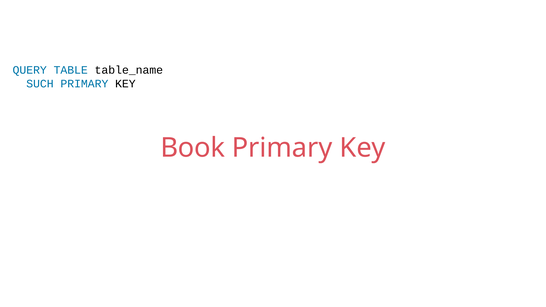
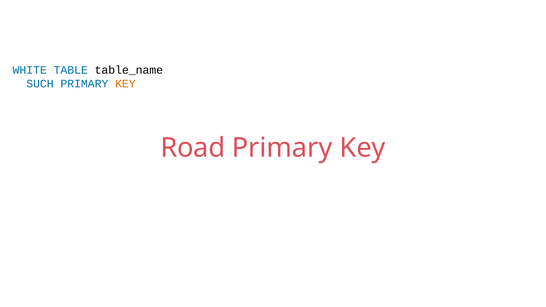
QUERY: QUERY -> WHITE (30, 70)
KEY colour: black -> orange (125, 84)
Book: Book -> Road (193, 148)
